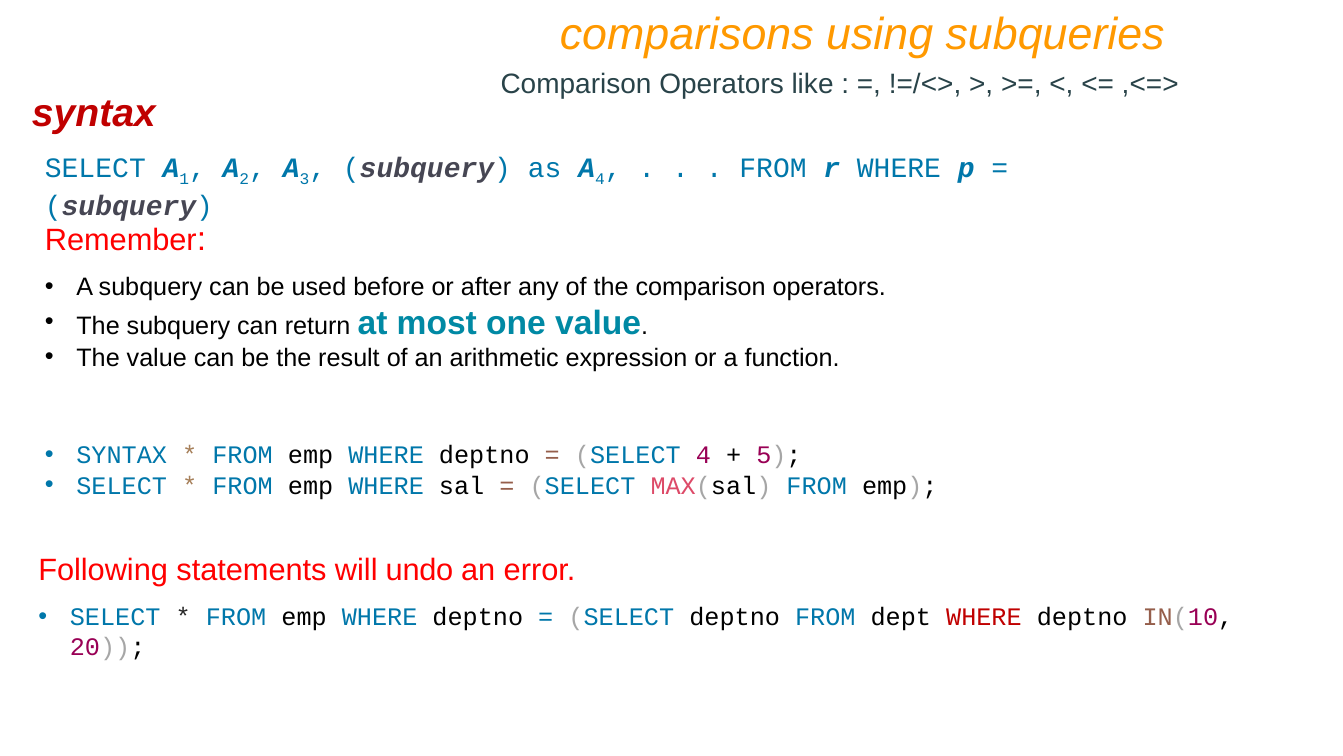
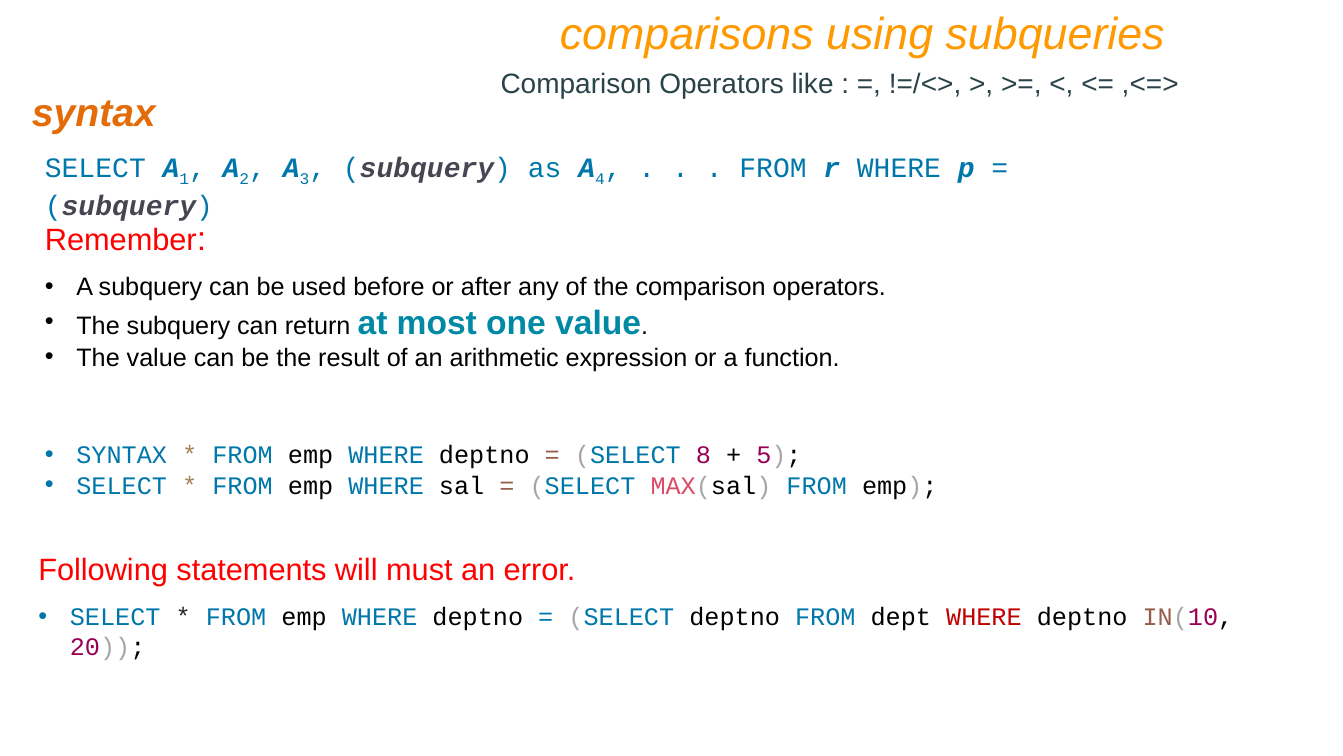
syntax colour: red -> orange (94, 113)
SELECT 4: 4 -> 8 (703, 455)
undo: undo -> must (419, 570)
